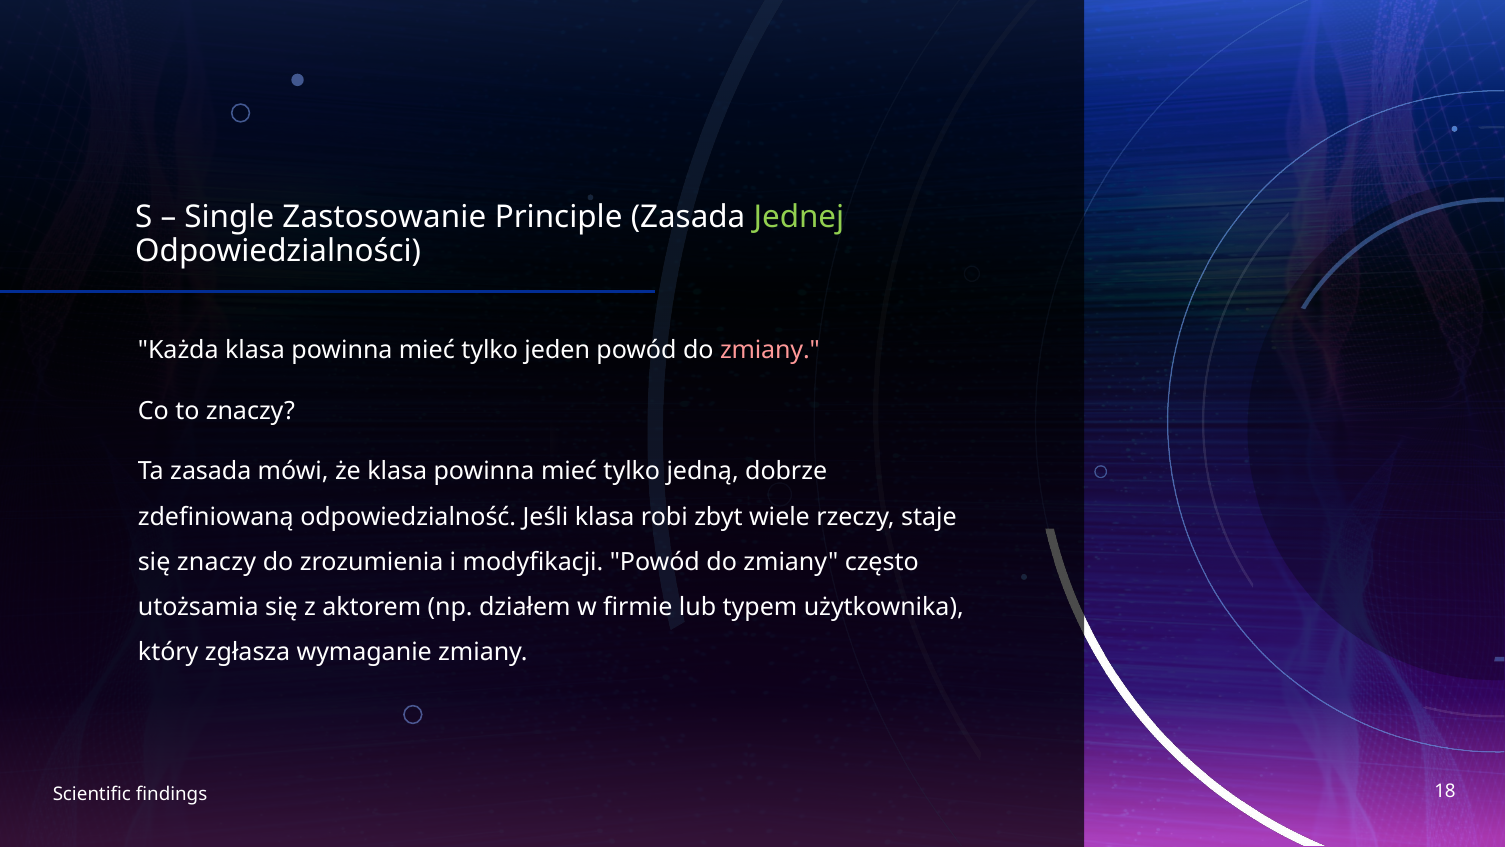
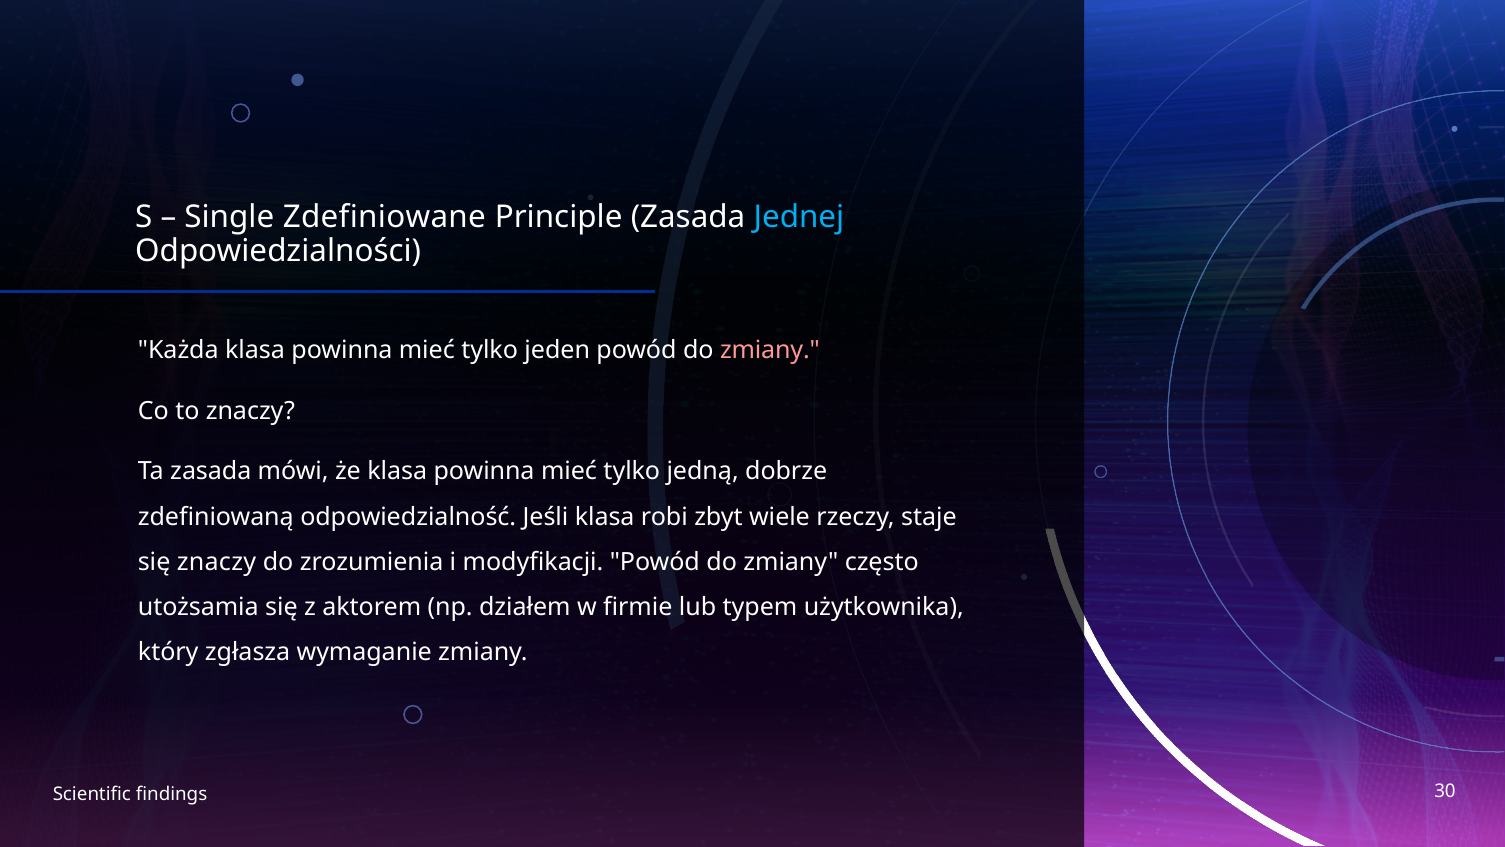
Zastosowanie: Zastosowanie -> Zdefiniowane (384, 217)
Jednej colour: light green -> light blue (799, 217)
18: 18 -> 30 (1445, 791)
